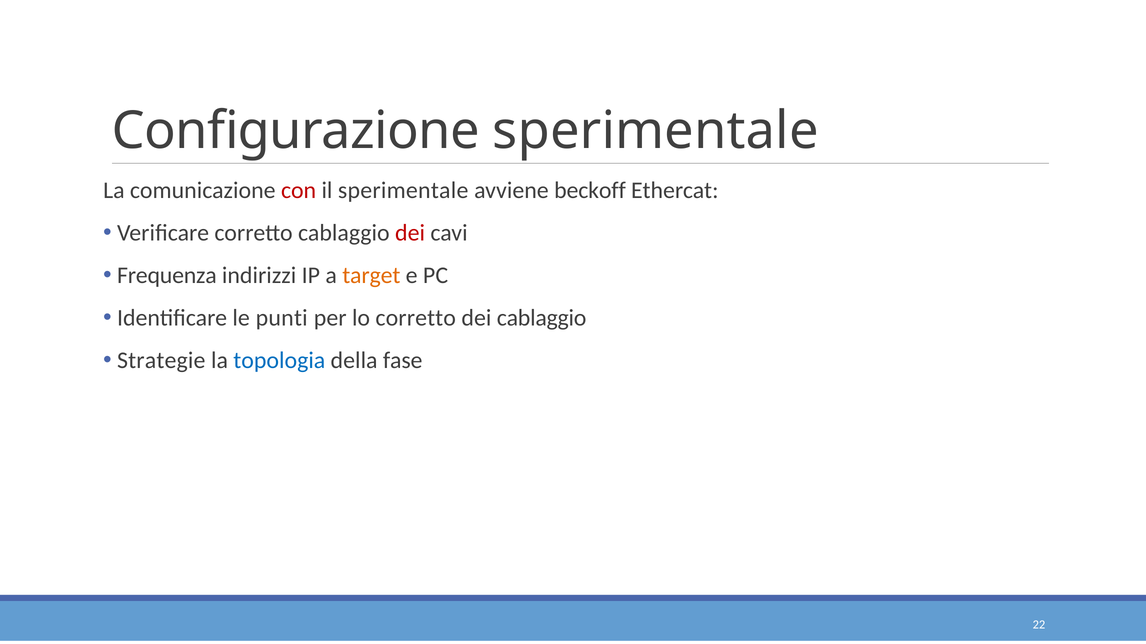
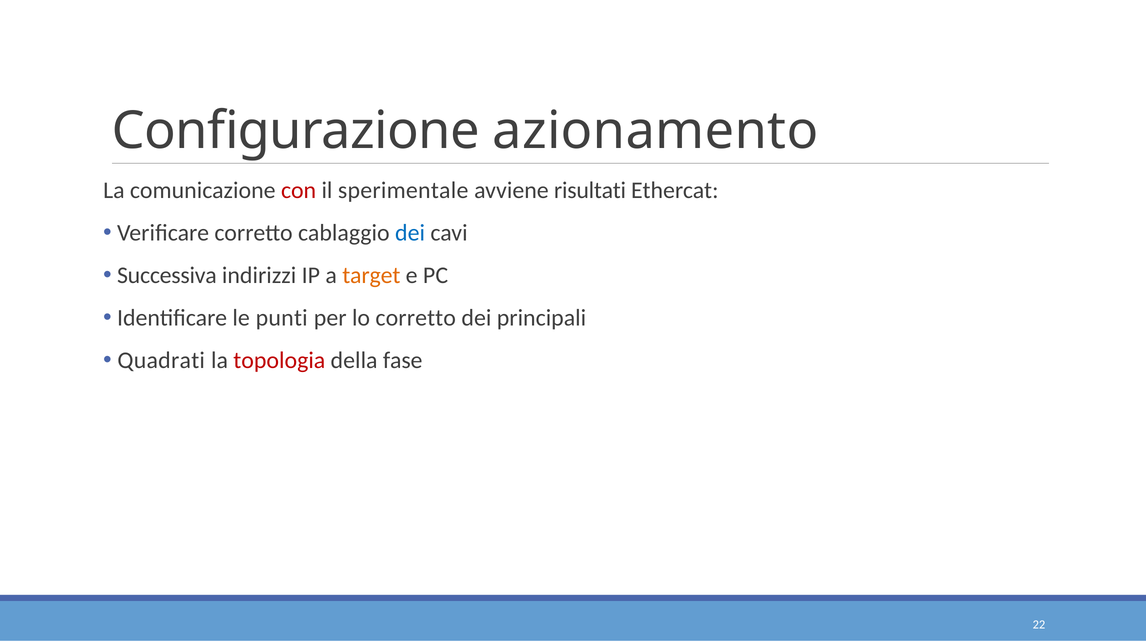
Configurazione sperimentale: sperimentale -> azionamento (655, 131)
beckoff: beckoff -> risultati (590, 191)
dei colour: red -> blue (410, 233)
Frequenza: Frequenza -> Successiva (167, 276)
dei cablaggio: cablaggio -> principali (541, 318)
Strategie: Strategie -> Quadrati (161, 361)
topologia colour: blue -> red (279, 361)
